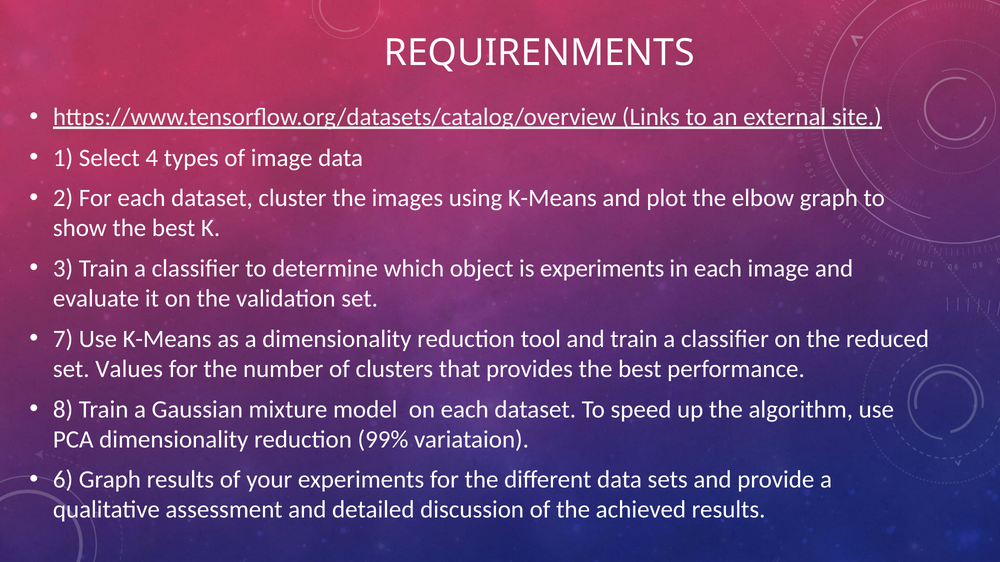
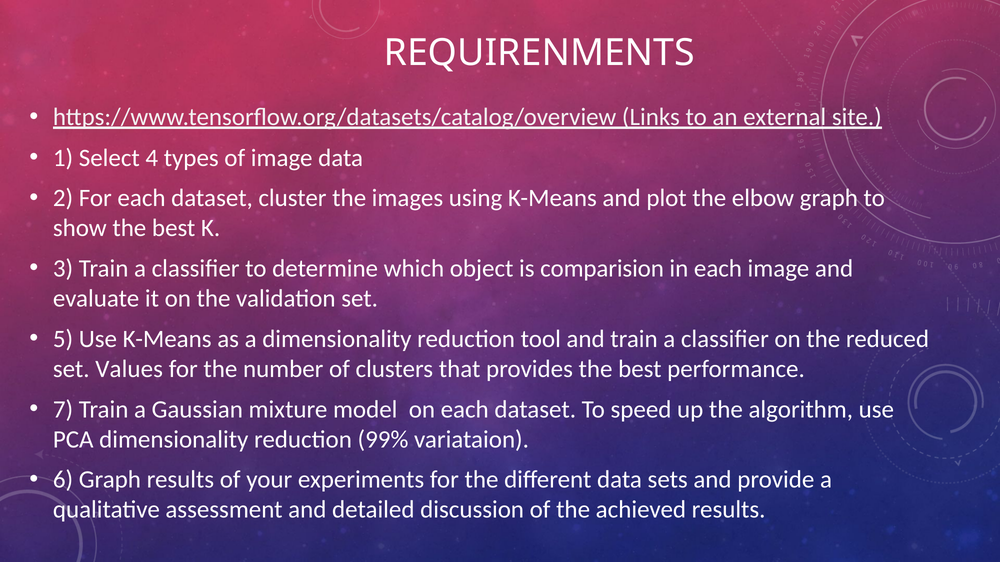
is experiments: experiments -> comparision (602, 269)
7: 7 -> 5 (63, 339)
8: 8 -> 7 (63, 410)
